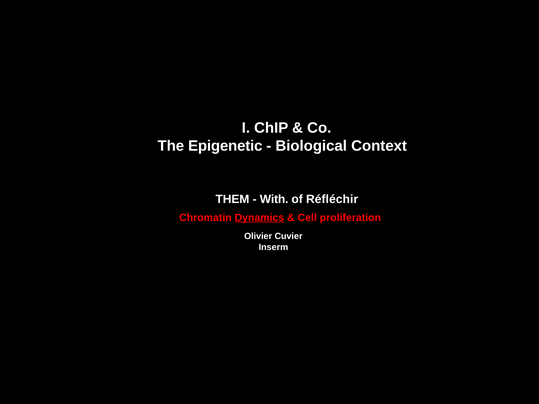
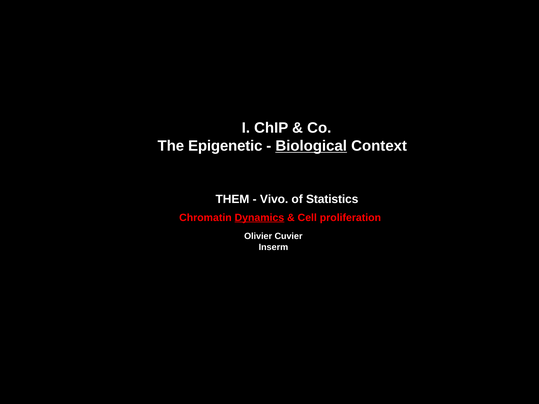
Biological underline: none -> present (311, 146)
With: With -> Vivo (274, 199)
Réfléchir: Réfléchir -> Statistics (332, 199)
